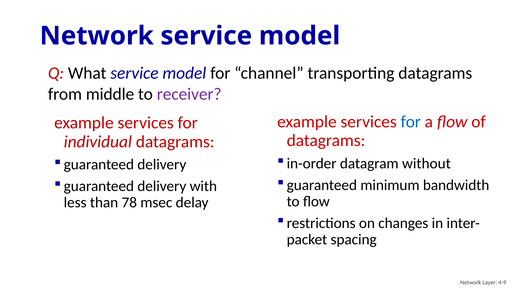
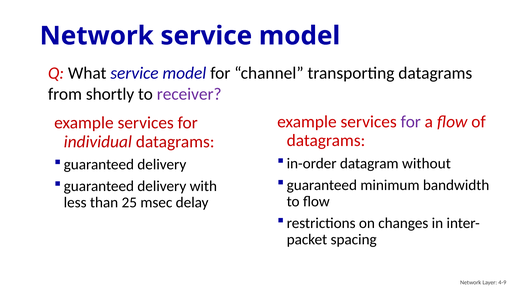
middle: middle -> shortly (110, 94)
for colour: blue -> purple (411, 122)
78: 78 -> 25 (129, 203)
